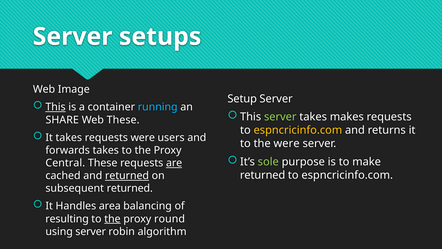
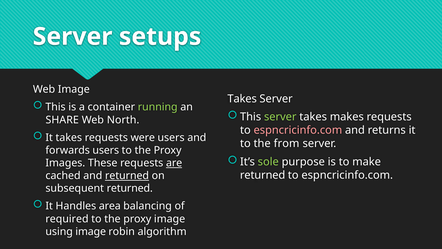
Setup: Setup -> Takes (242, 99)
This underline: present -> none (56, 107)
running colour: light blue -> light green (158, 107)
Web These: These -> North (123, 120)
espncricinfo.com colour: yellow -> pink (298, 130)
the were: were -> from (287, 143)
forwards takes: takes -> users (106, 150)
Central: Central -> Images (65, 163)
resulting: resulting -> required (67, 219)
the underline: present -> none (112, 219)
proxy round: round -> image (170, 219)
using server: server -> image (91, 231)
